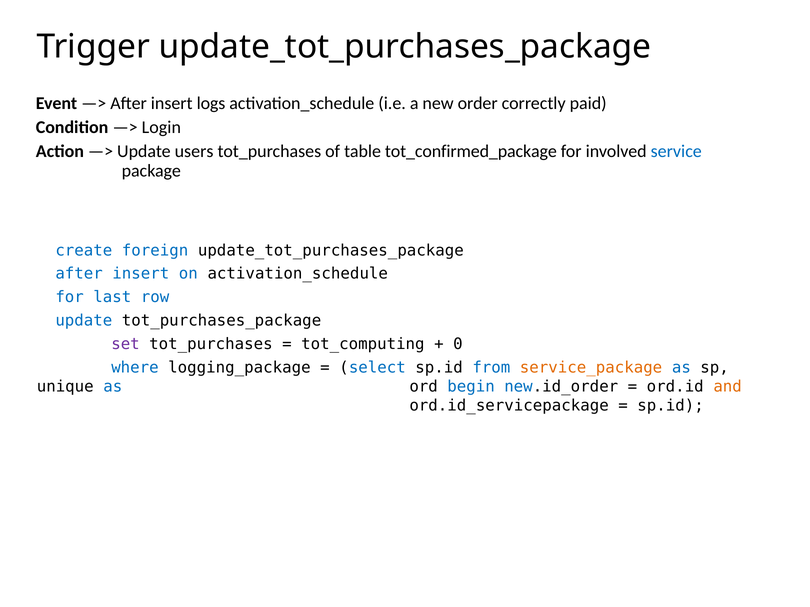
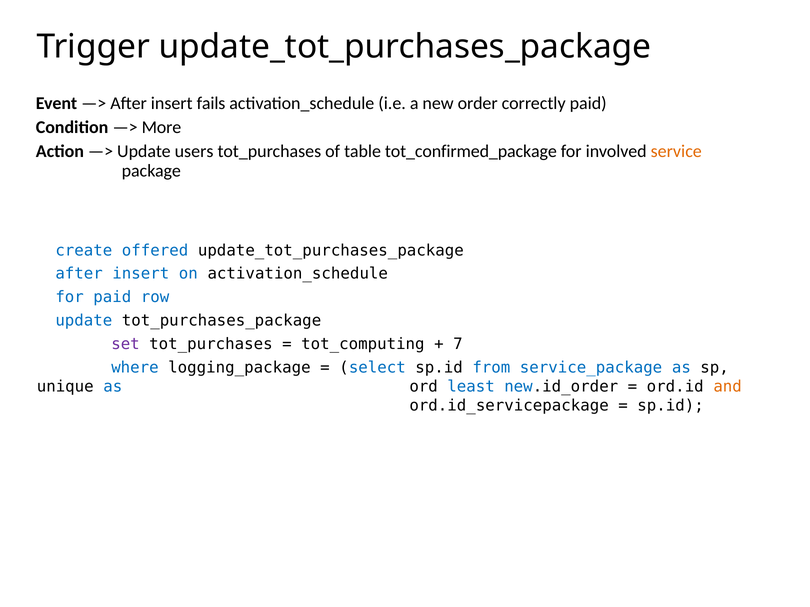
logs: logs -> fails (211, 104)
Login: Login -> More (161, 127)
service colour: blue -> orange (676, 151)
foreign: foreign -> offered (155, 251)
for last: last -> paid (112, 297)
0: 0 -> 7 (458, 344)
service_package colour: orange -> blue (591, 368)
begin: begin -> least (471, 387)
